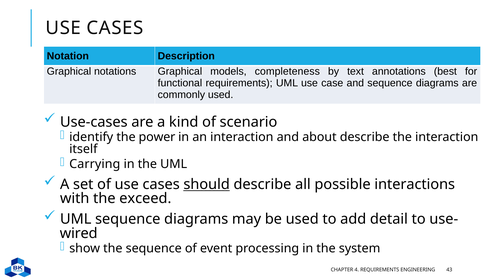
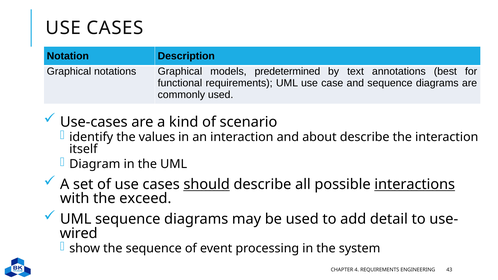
completeness: completeness -> predetermined (287, 72)
power: power -> values (157, 137)
Carrying: Carrying -> Diagram (95, 164)
interactions underline: none -> present (415, 184)
